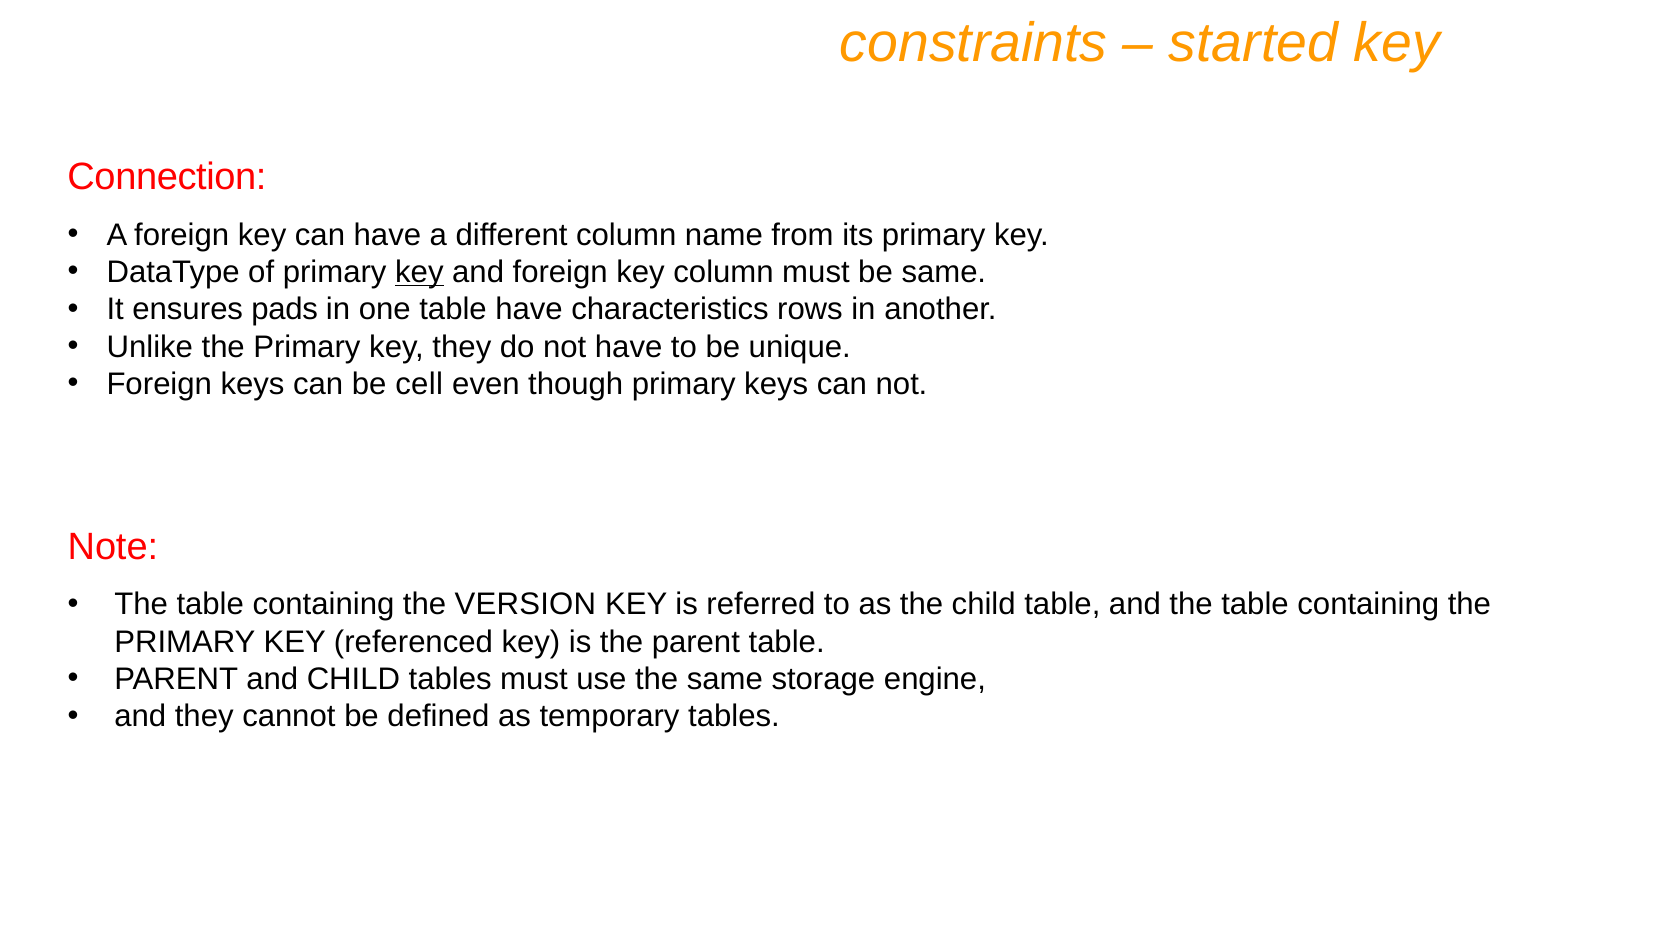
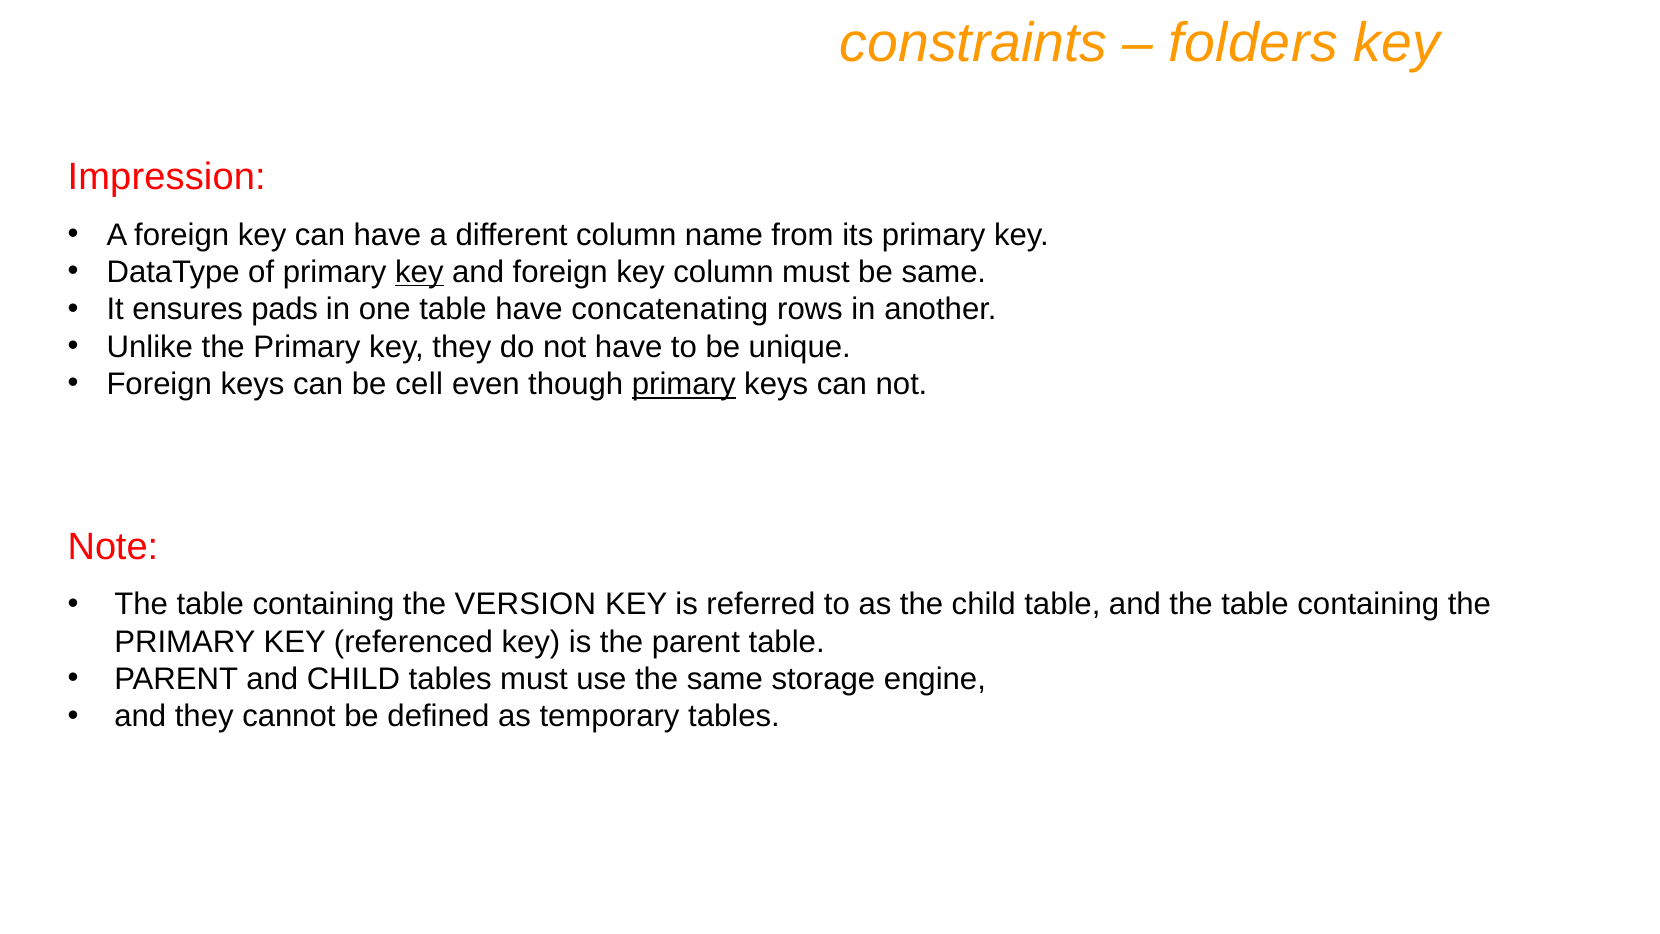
started: started -> folders (1253, 43)
Connection: Connection -> Impression (167, 177)
characteristics: characteristics -> concatenating (670, 309)
primary underline: none -> present (684, 384)
